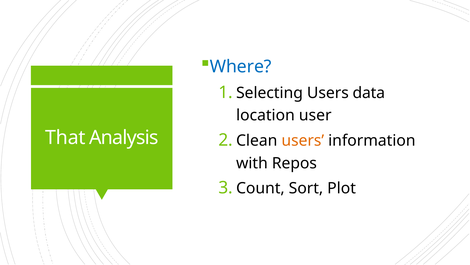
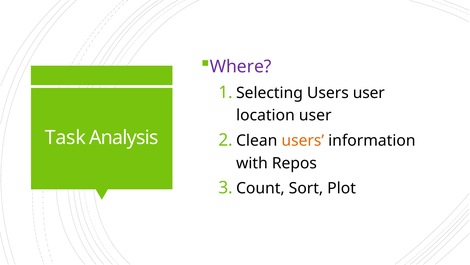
Where colour: blue -> purple (241, 67)
Users data: data -> user (369, 93)
That: That -> Task (65, 137)
